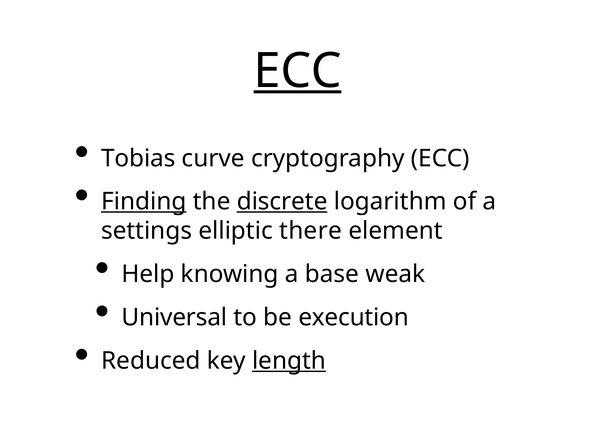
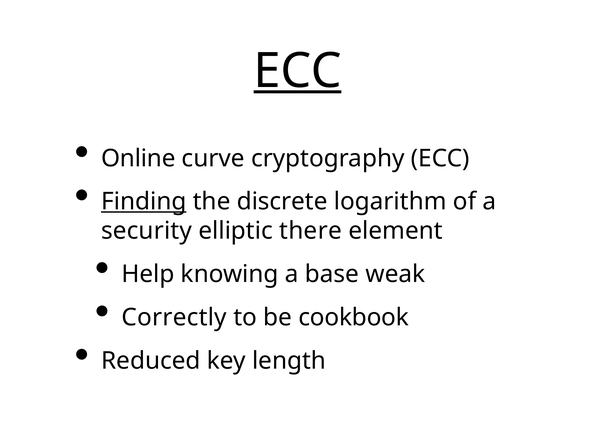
Tobias: Tobias -> Online (138, 158)
discrete underline: present -> none (282, 201)
settings: settings -> security (146, 231)
Universal: Universal -> Correctly (174, 317)
execution: execution -> cookbook (354, 317)
length underline: present -> none (289, 360)
